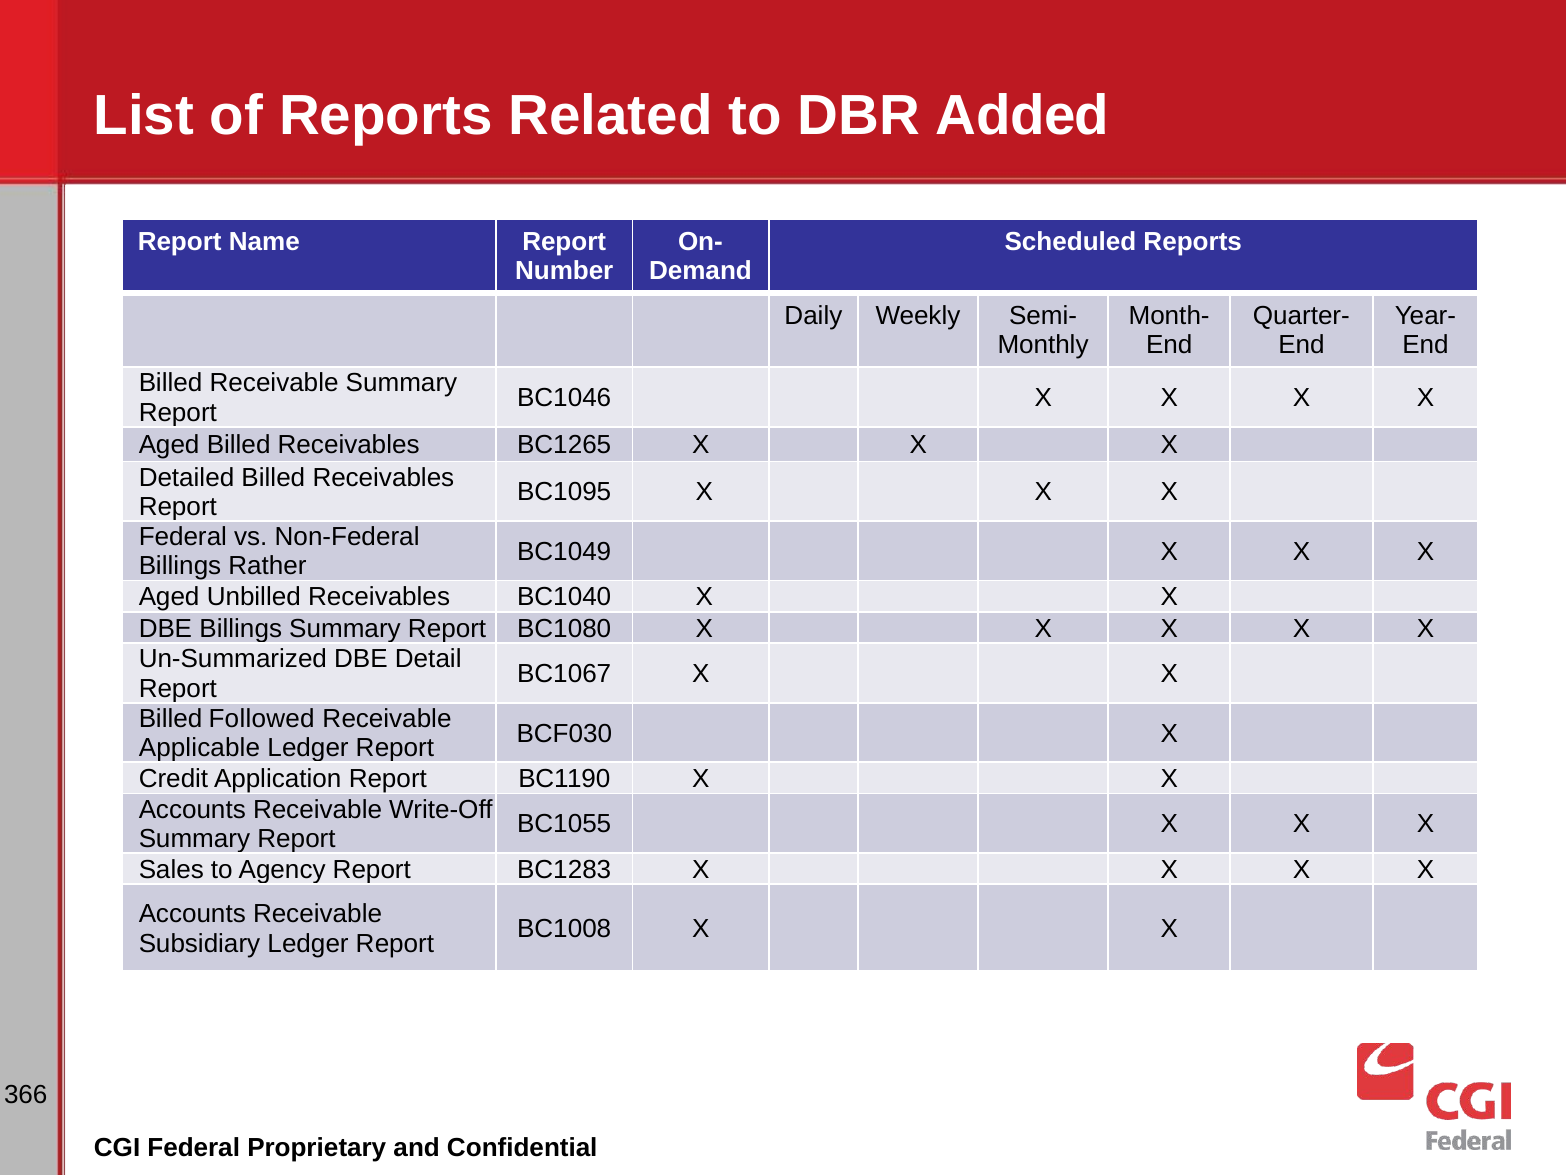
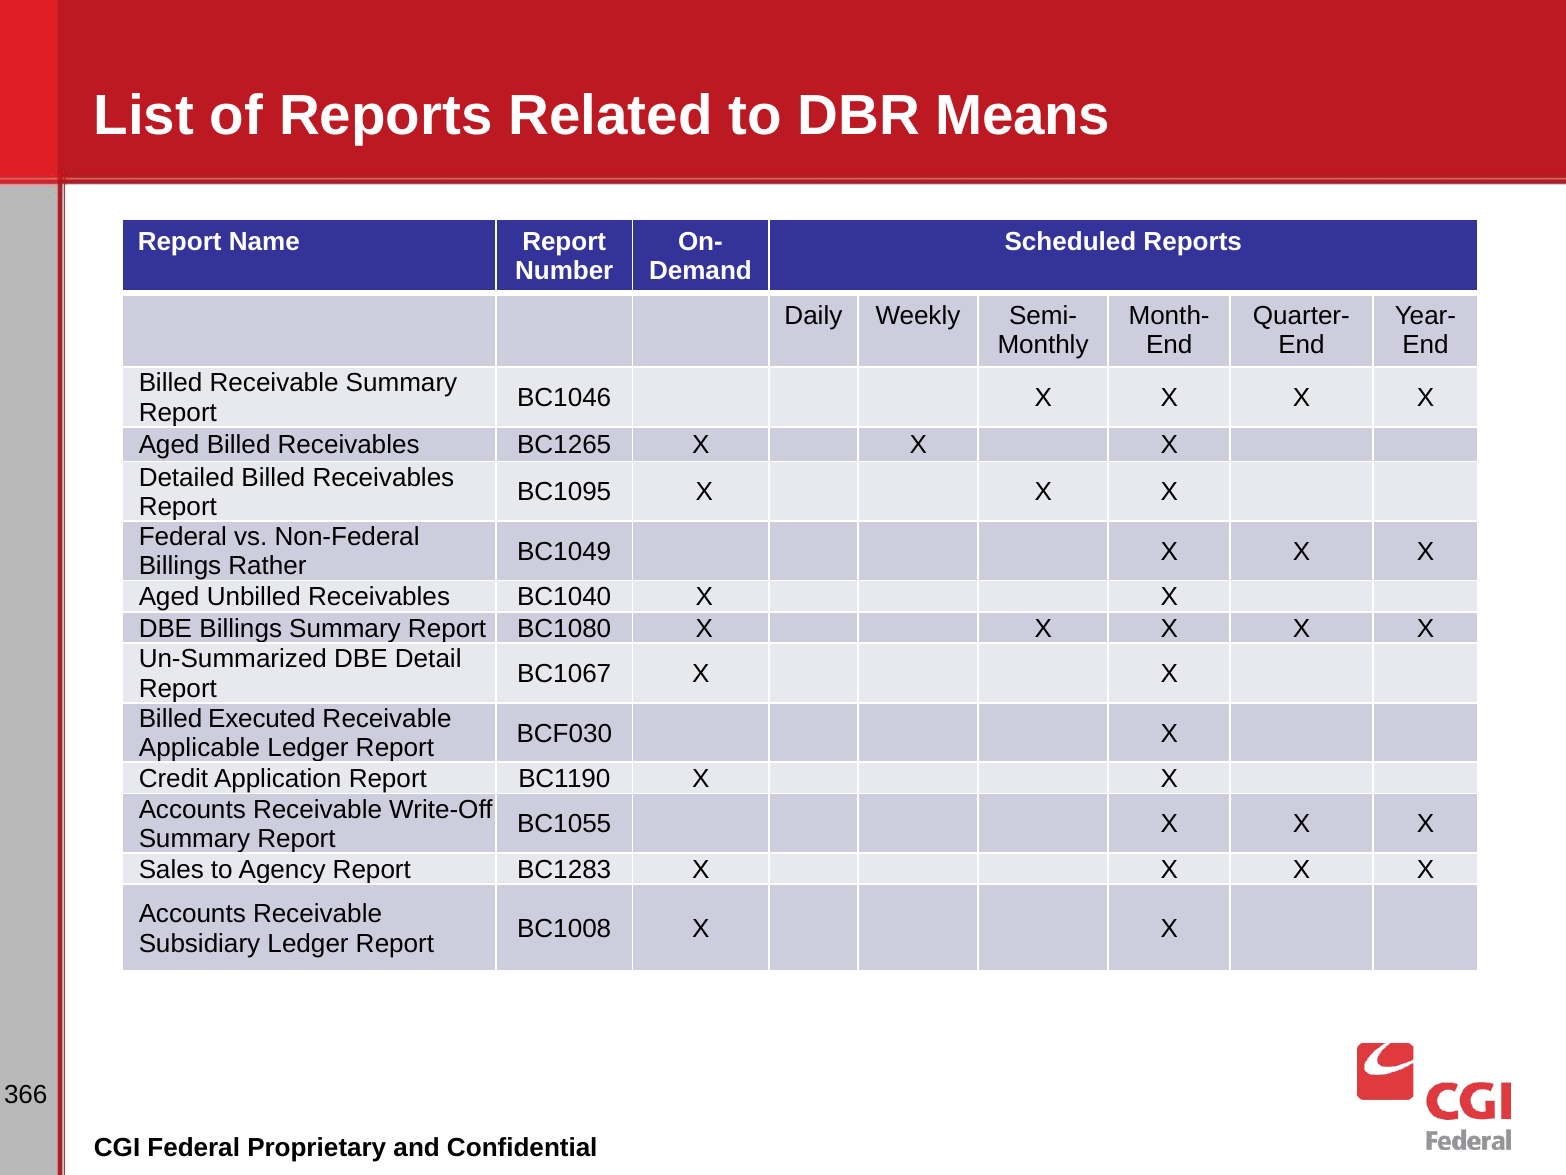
Added: Added -> Means (1023, 116)
Followed: Followed -> Executed (262, 718)
